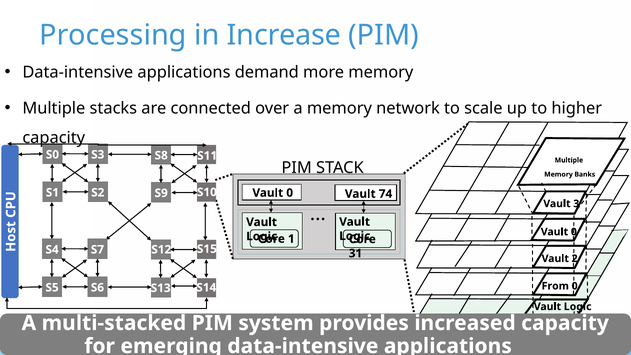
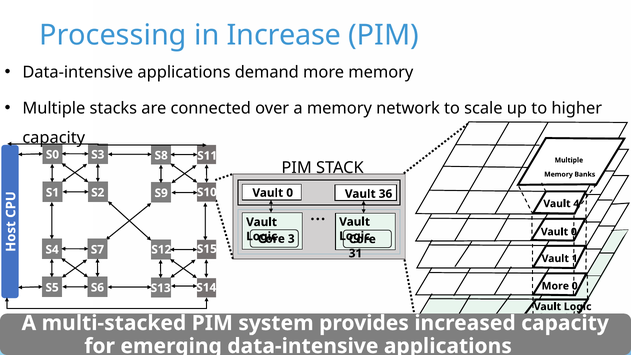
74: 74 -> 36 (386, 194)
3: 3 -> 4 (576, 204)
1: 1 -> 3 (291, 239)
2: 2 -> 1 (575, 259)
From: From -> More (555, 286)
